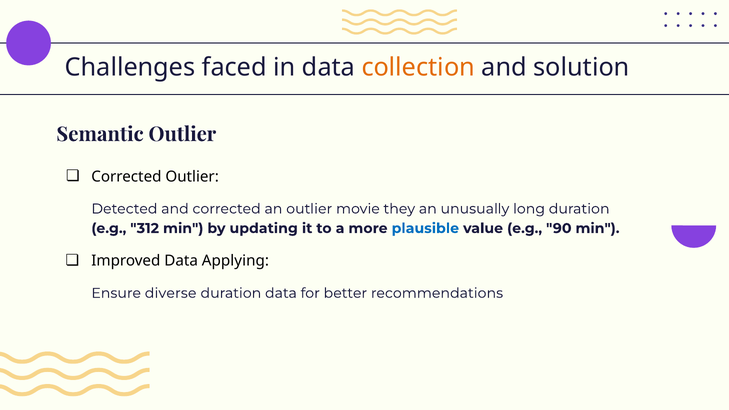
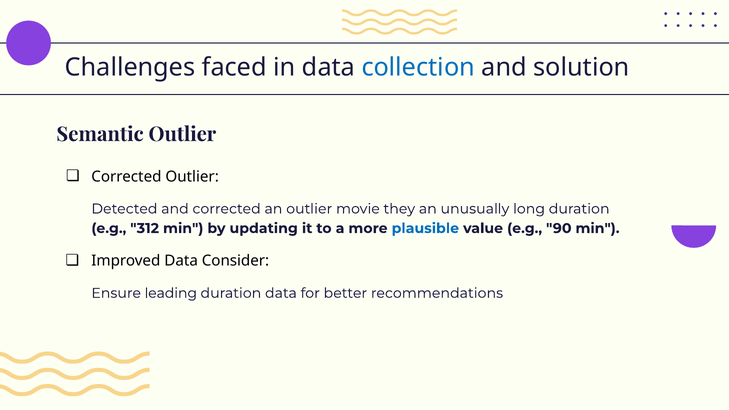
collection colour: orange -> blue (418, 67)
Applying: Applying -> Consider (235, 261)
diverse: diverse -> leading (171, 293)
